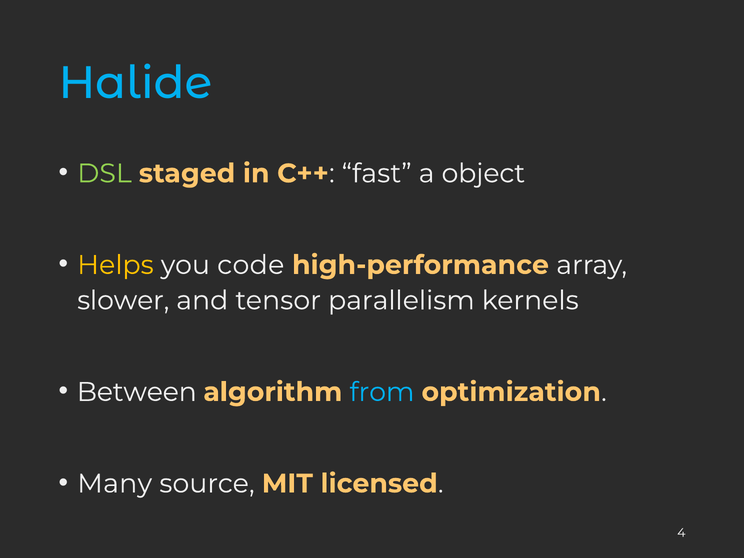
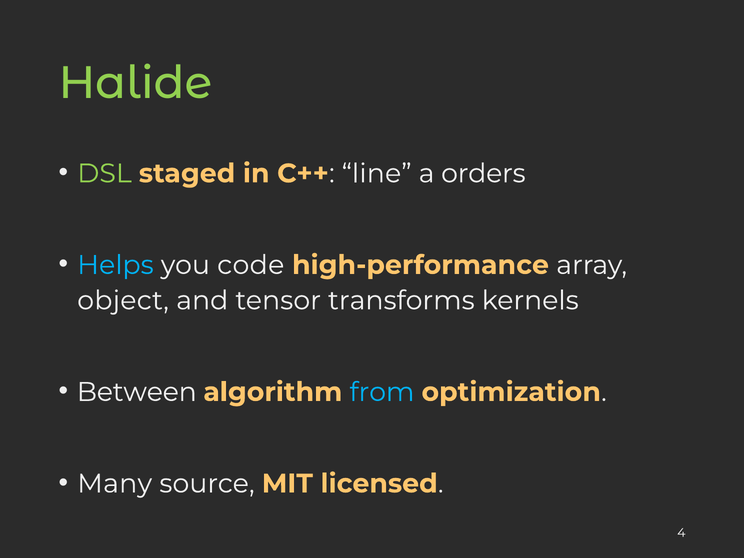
Halide colour: light blue -> light green (136, 83)
fast: fast -> line (377, 173)
object: object -> orders (483, 173)
Helps colour: yellow -> light blue (115, 265)
slower: slower -> object (123, 300)
parallelism: parallelism -> transforms (401, 300)
